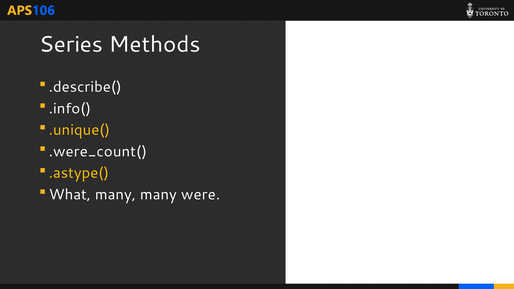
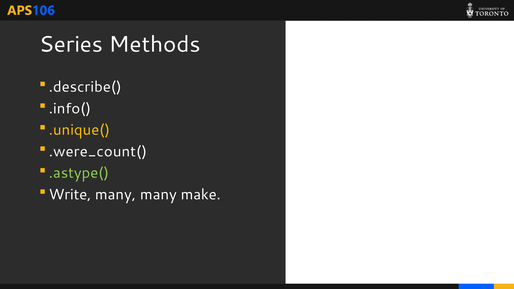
.astype( colour: yellow -> light green (79, 173)
What: What -> Write (70, 195)
were: were -> make (201, 195)
